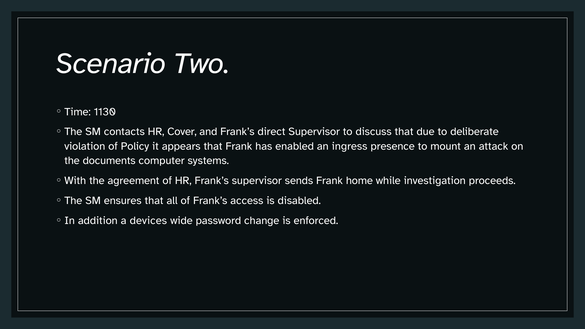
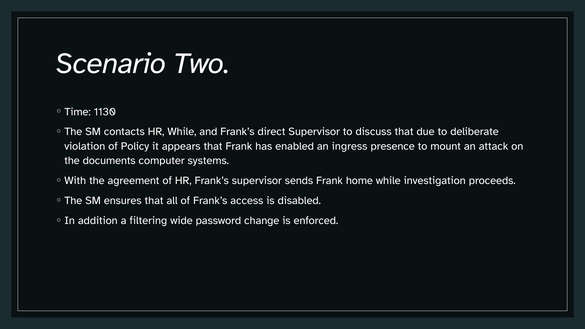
HR Cover: Cover -> While (182, 132)
devices: devices -> filtering (148, 221)
